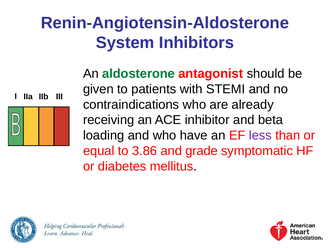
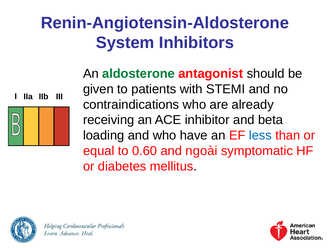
less colour: purple -> blue (260, 135)
3.86: 3.86 -> 0.60 (145, 151)
grade: grade -> ngoài (201, 151)
